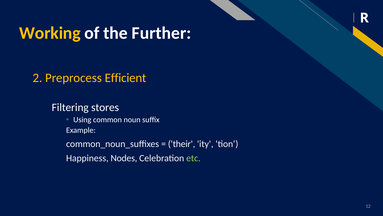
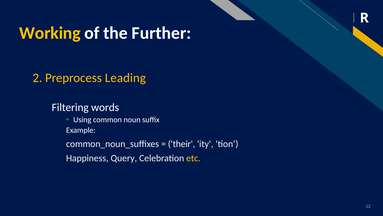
Efficient: Efficient -> Leading (125, 78)
stores: stores -> words (105, 107)
Nodes: Nodes -> Query (124, 158)
etc colour: light green -> yellow (193, 158)
